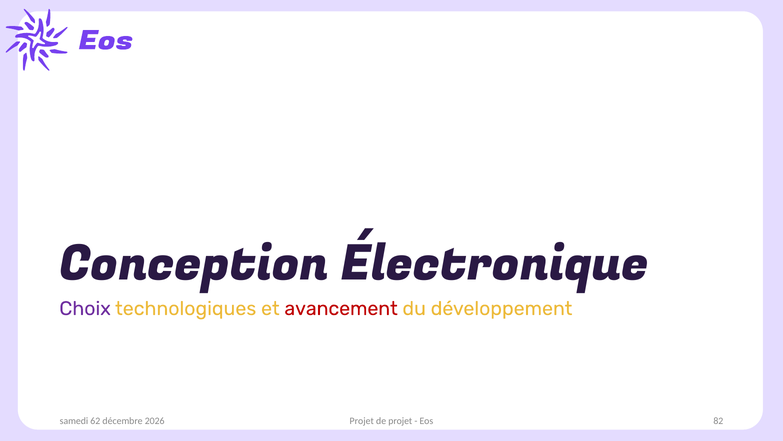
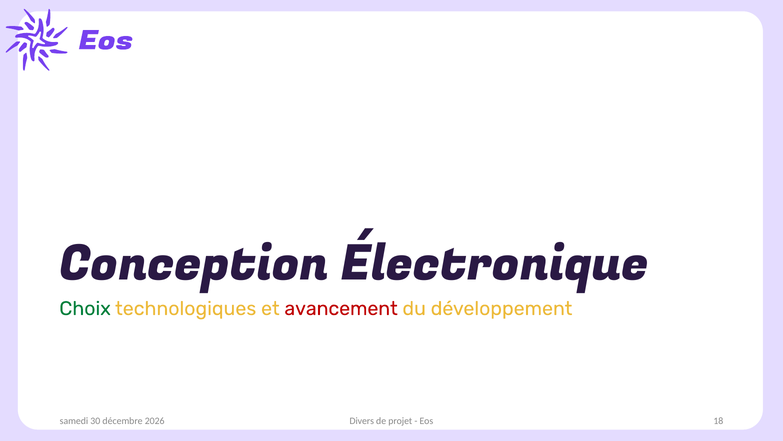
Choix colour: purple -> green (85, 308)
62: 62 -> 30 (95, 421)
Projet: Projet -> Divers (362, 421)
82: 82 -> 18 (718, 421)
